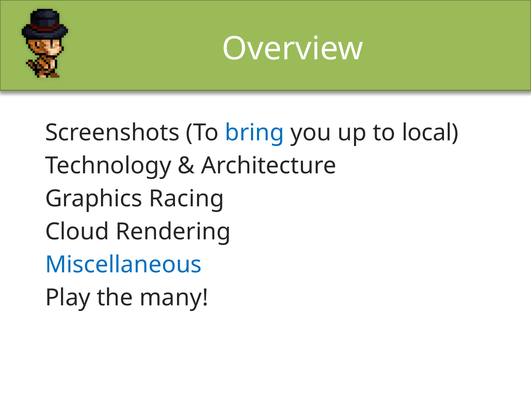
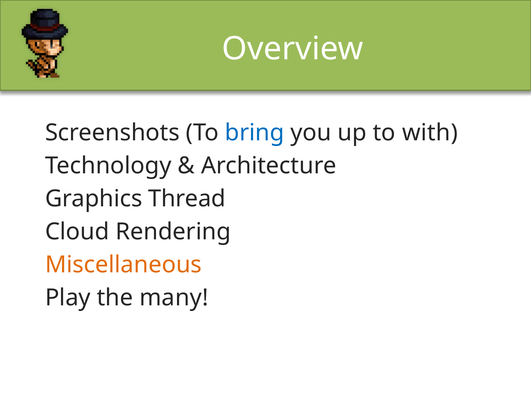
local: local -> with (430, 133)
Racing: Racing -> Thread (187, 199)
Miscellaneous colour: blue -> orange (123, 265)
